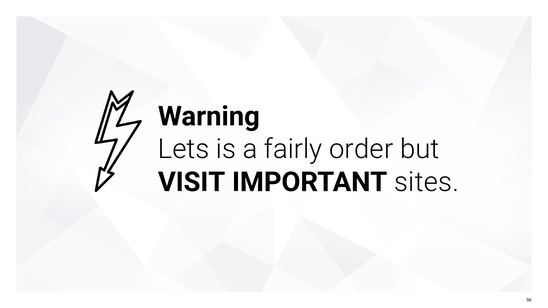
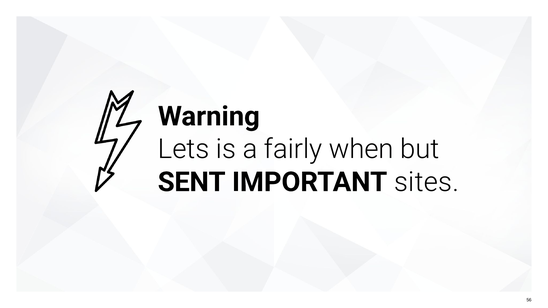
order: order -> when (361, 149)
VISIT: VISIT -> SENT (192, 182)
